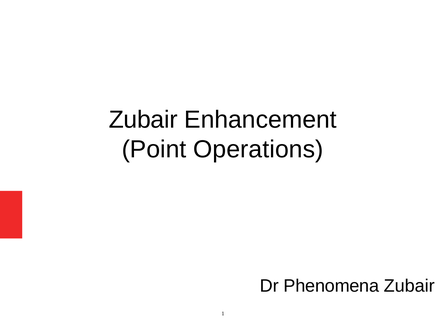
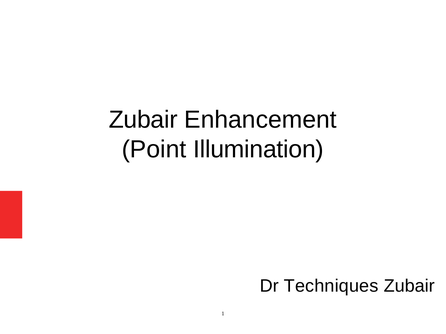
Operations: Operations -> Illumination (259, 150)
Phenomena: Phenomena -> Techniques (331, 286)
